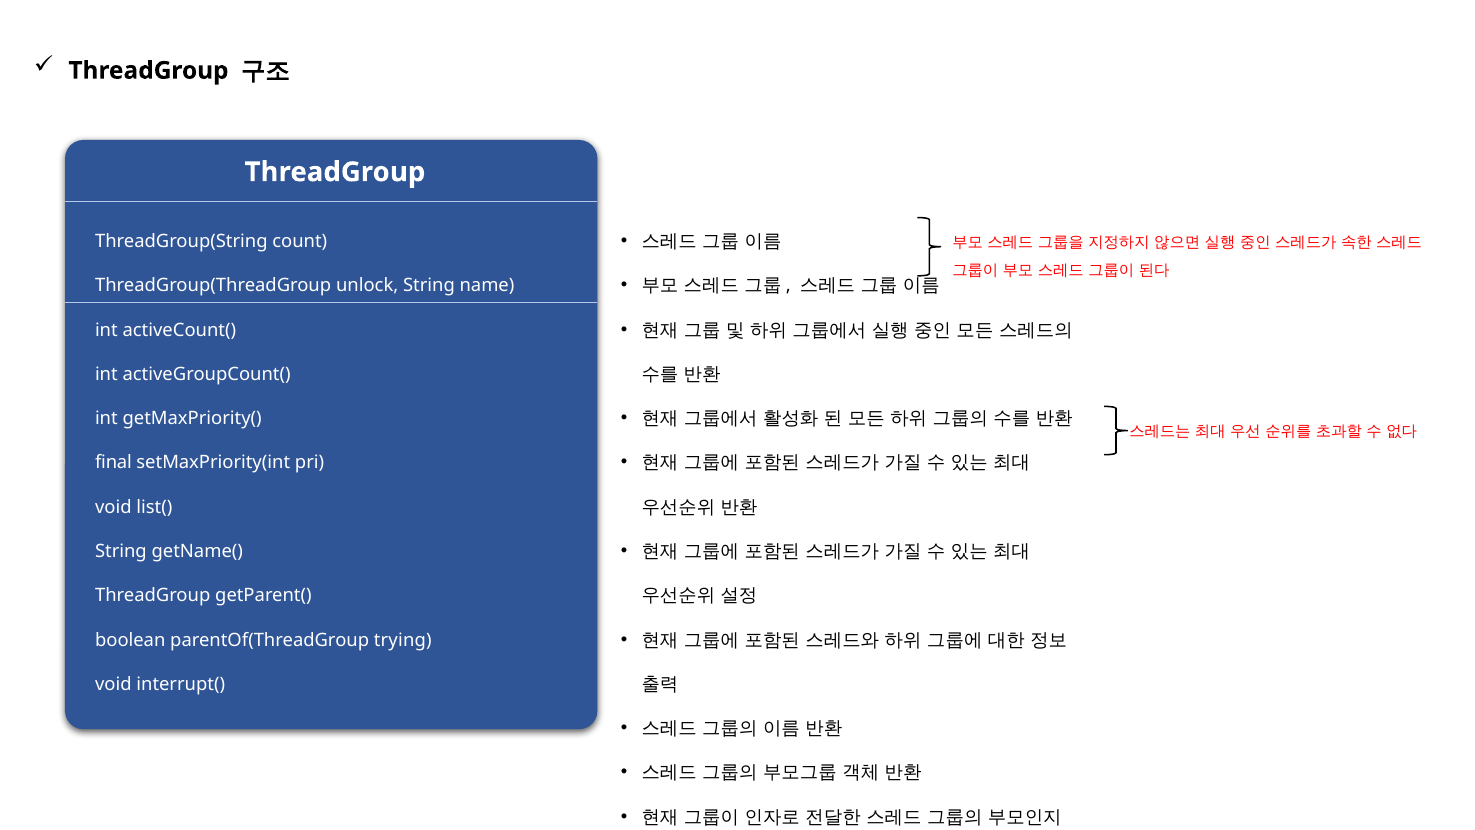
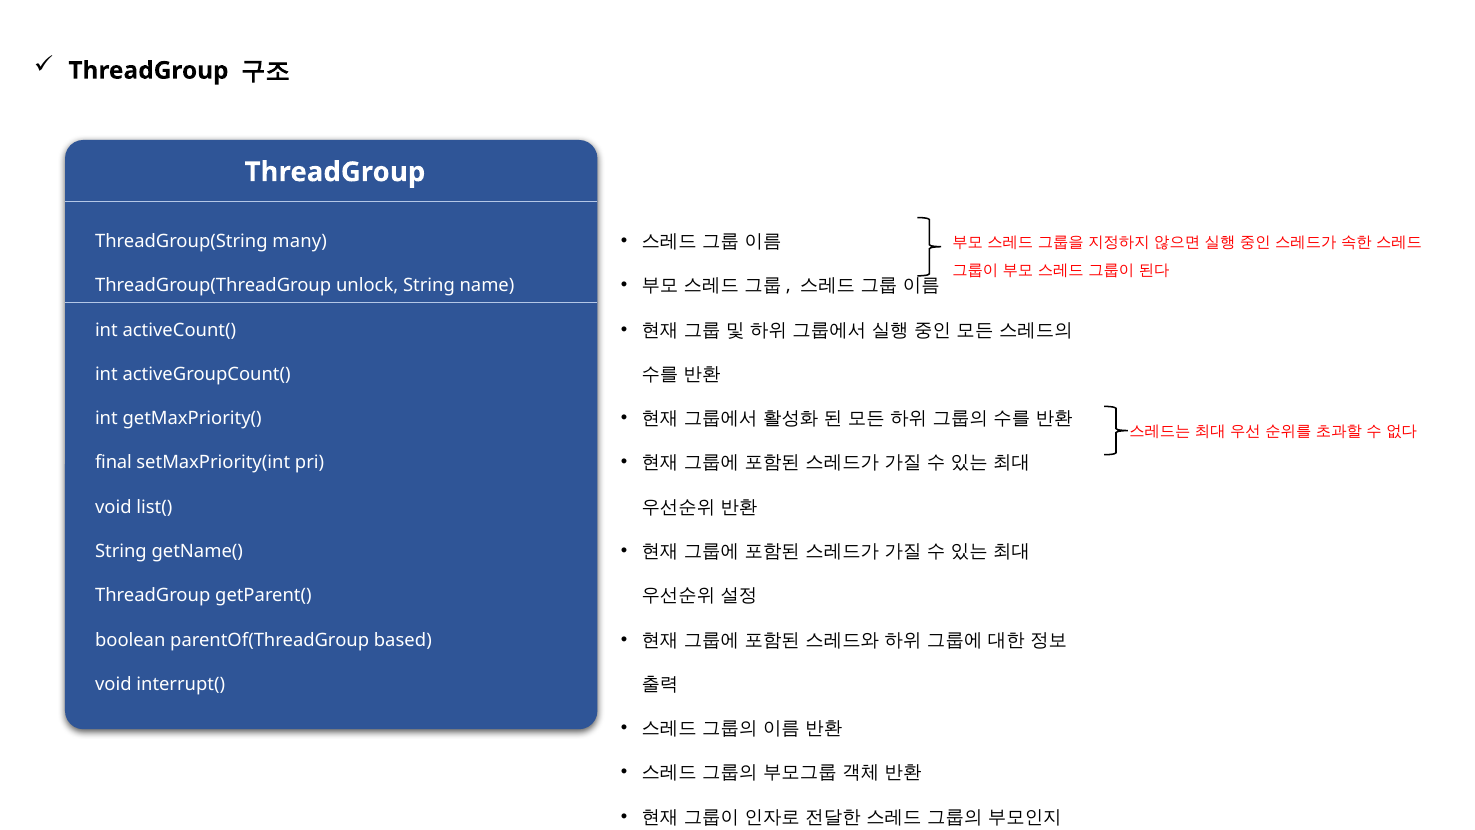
count: count -> many (300, 241)
trying: trying -> based (403, 640)
